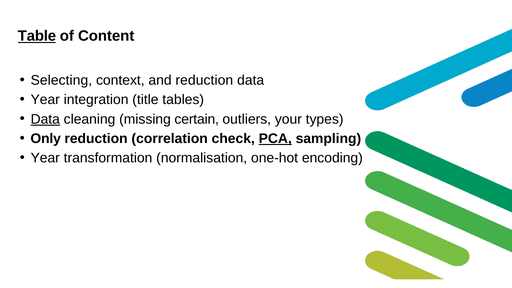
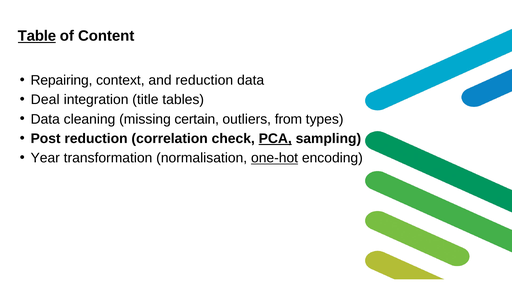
Selecting: Selecting -> Repairing (61, 80)
Year: Year -> Deal (45, 100)
Data underline: present -> none (45, 119)
your: your -> from (288, 119)
Only: Only -> Post (46, 139)
one-hot underline: none -> present (275, 158)
